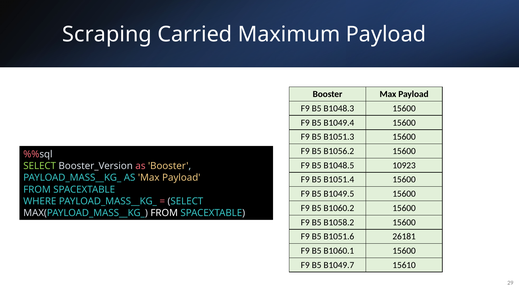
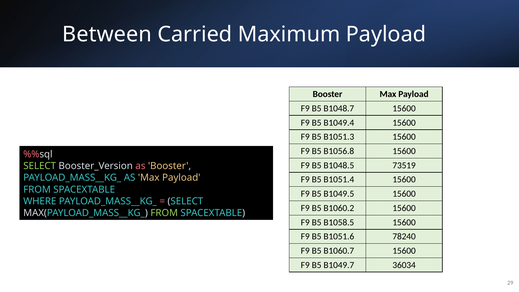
Scraping: Scraping -> Between (107, 34)
B1048.3: B1048.3 -> B1048.7 (339, 108)
B1056.2: B1056.2 -> B1056.8 (339, 151)
10923: 10923 -> 73519 (404, 165)
FROM colour: white -> light green (164, 213)
B1058.2: B1058.2 -> B1058.5 (339, 222)
26181: 26181 -> 78240 (404, 237)
B1060.1: B1060.1 -> B1060.7 (339, 251)
15610: 15610 -> 36034 (404, 265)
